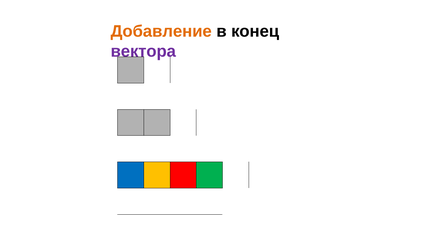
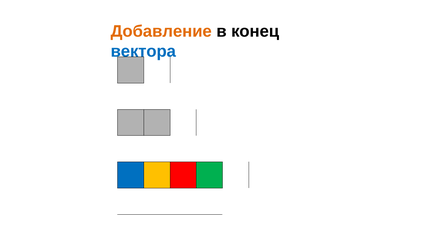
вектора colour: purple -> blue (143, 51)
